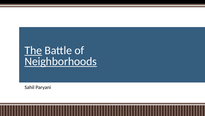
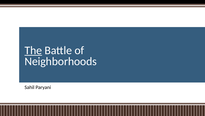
Neighborhoods underline: present -> none (61, 61)
